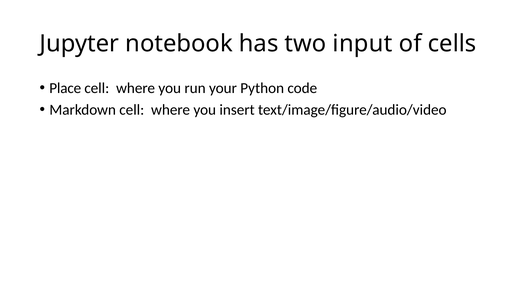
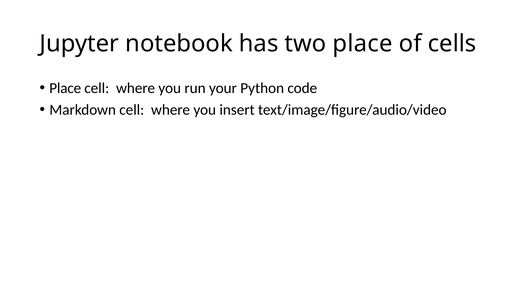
two input: input -> place (363, 44)
